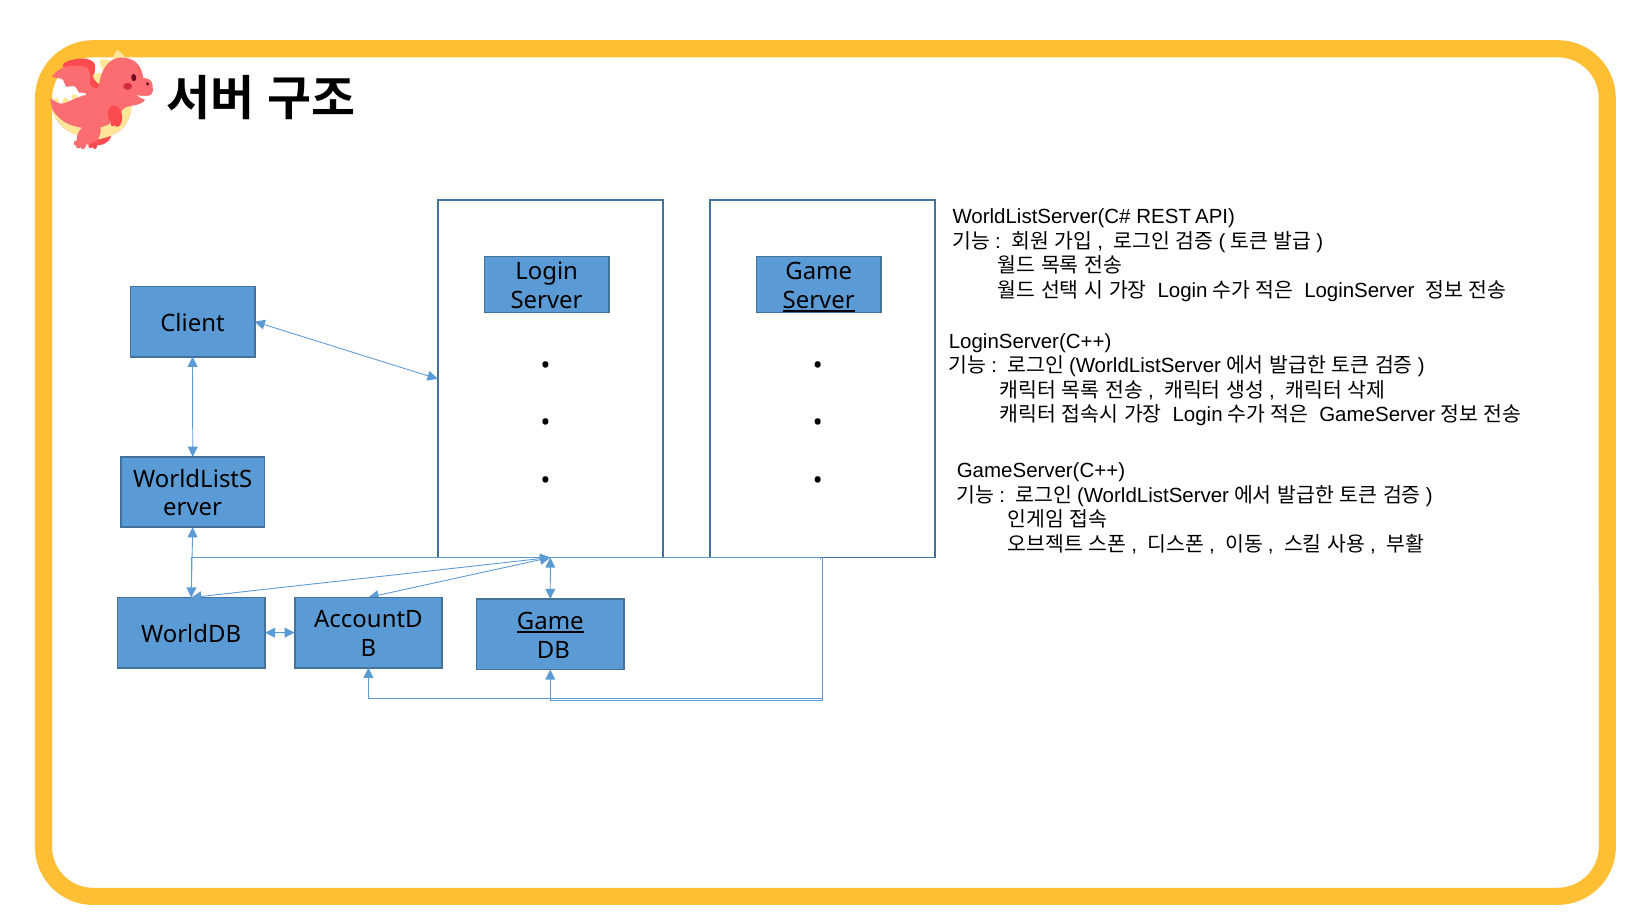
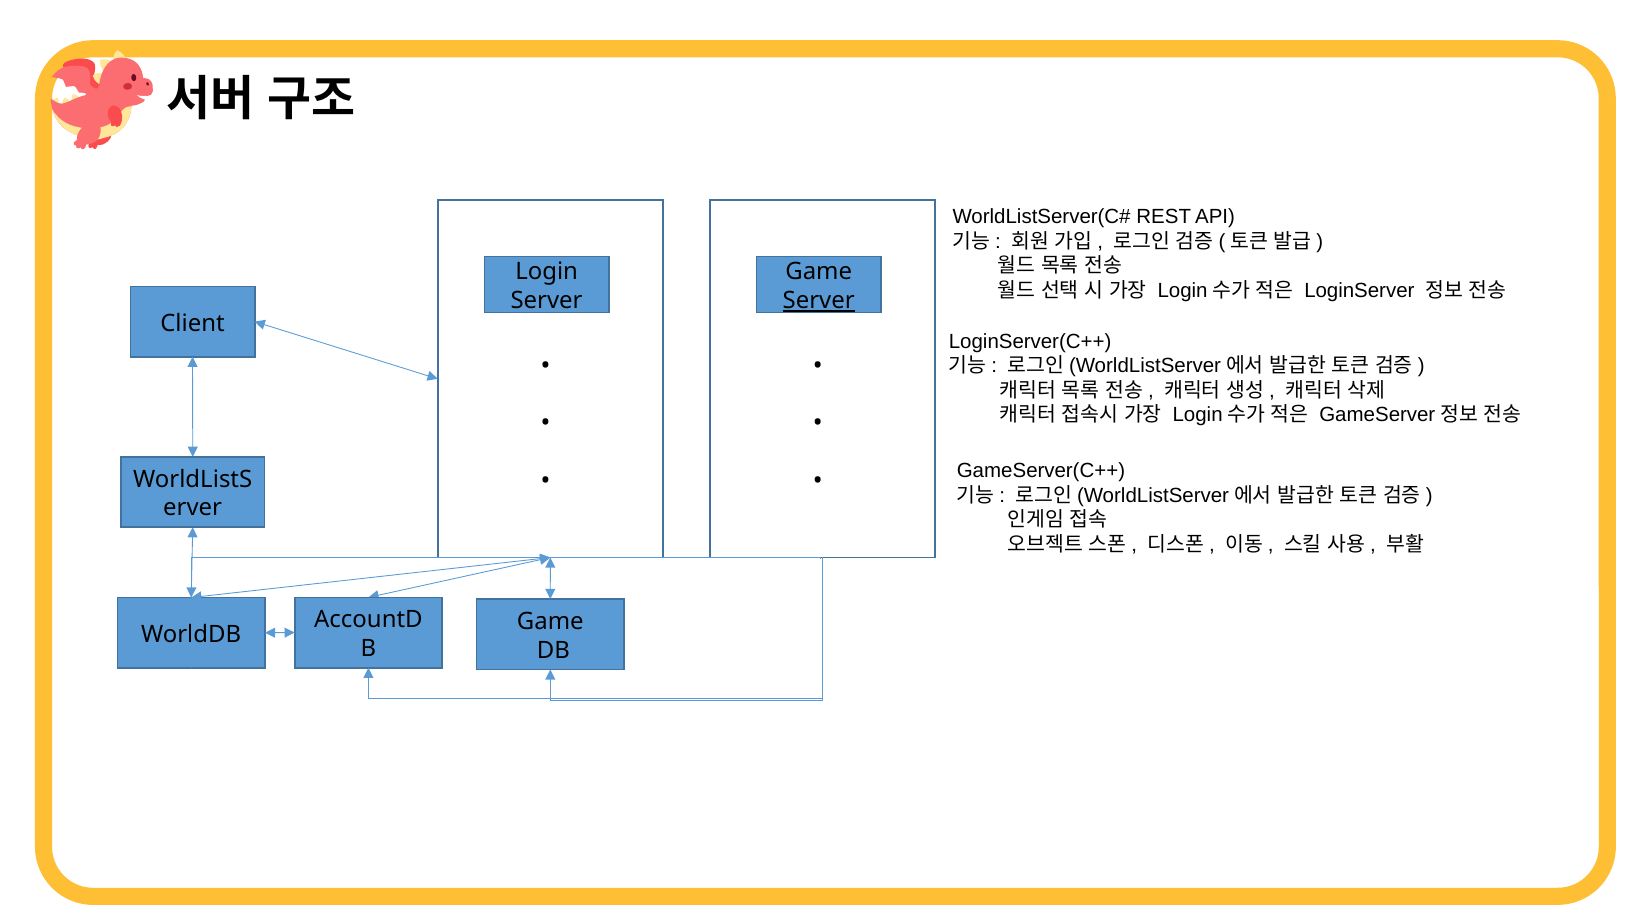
Game underline: present -> none (550, 621)
